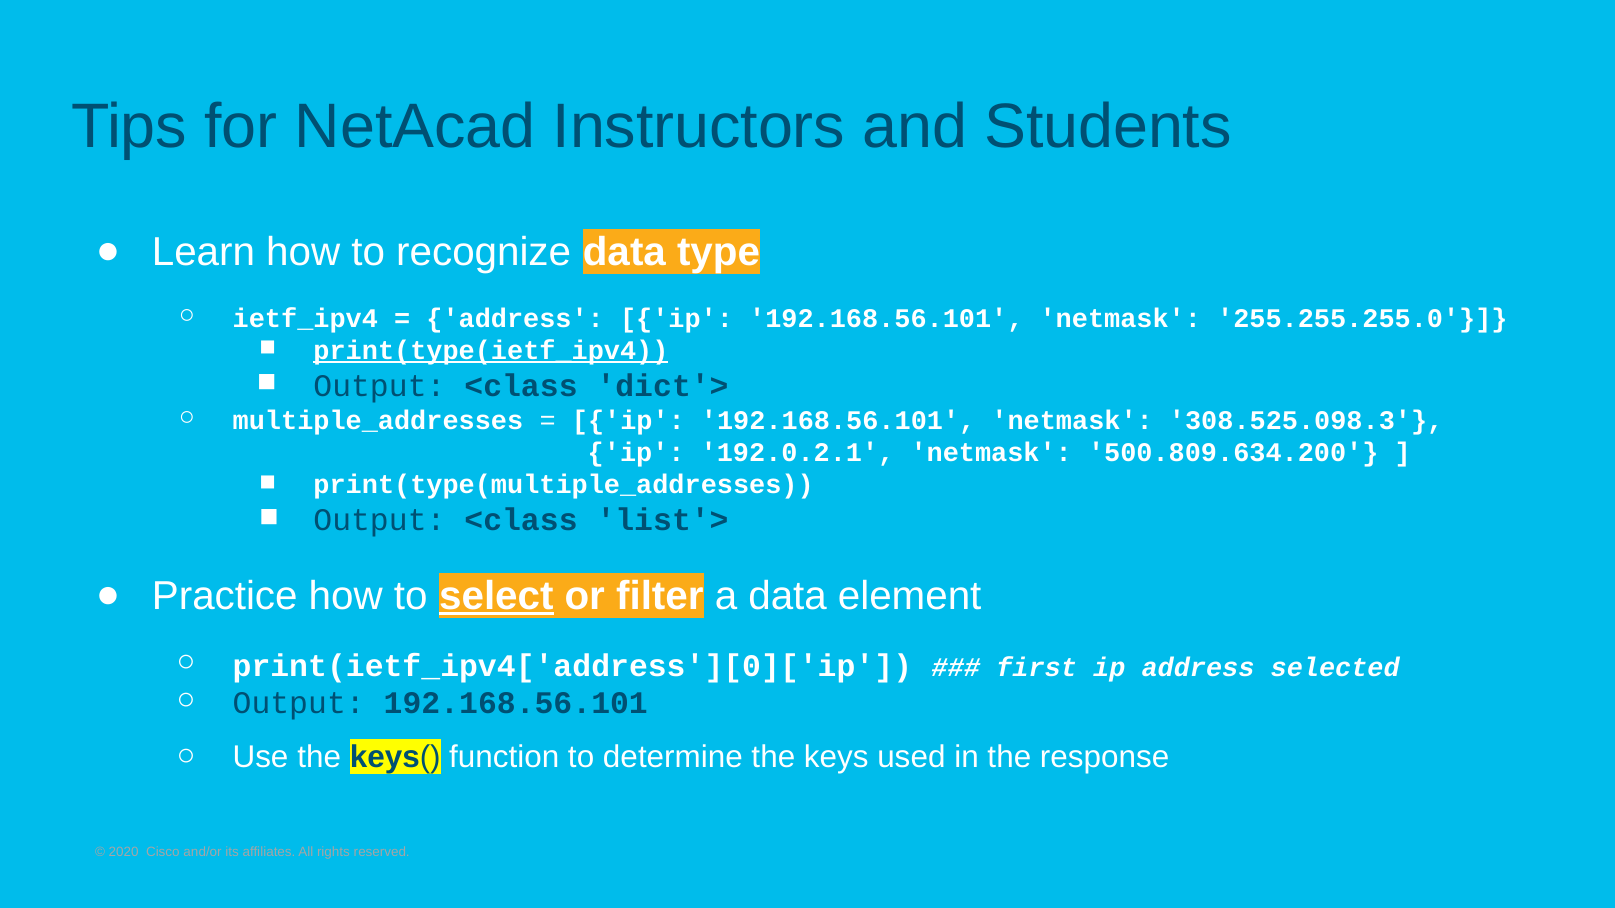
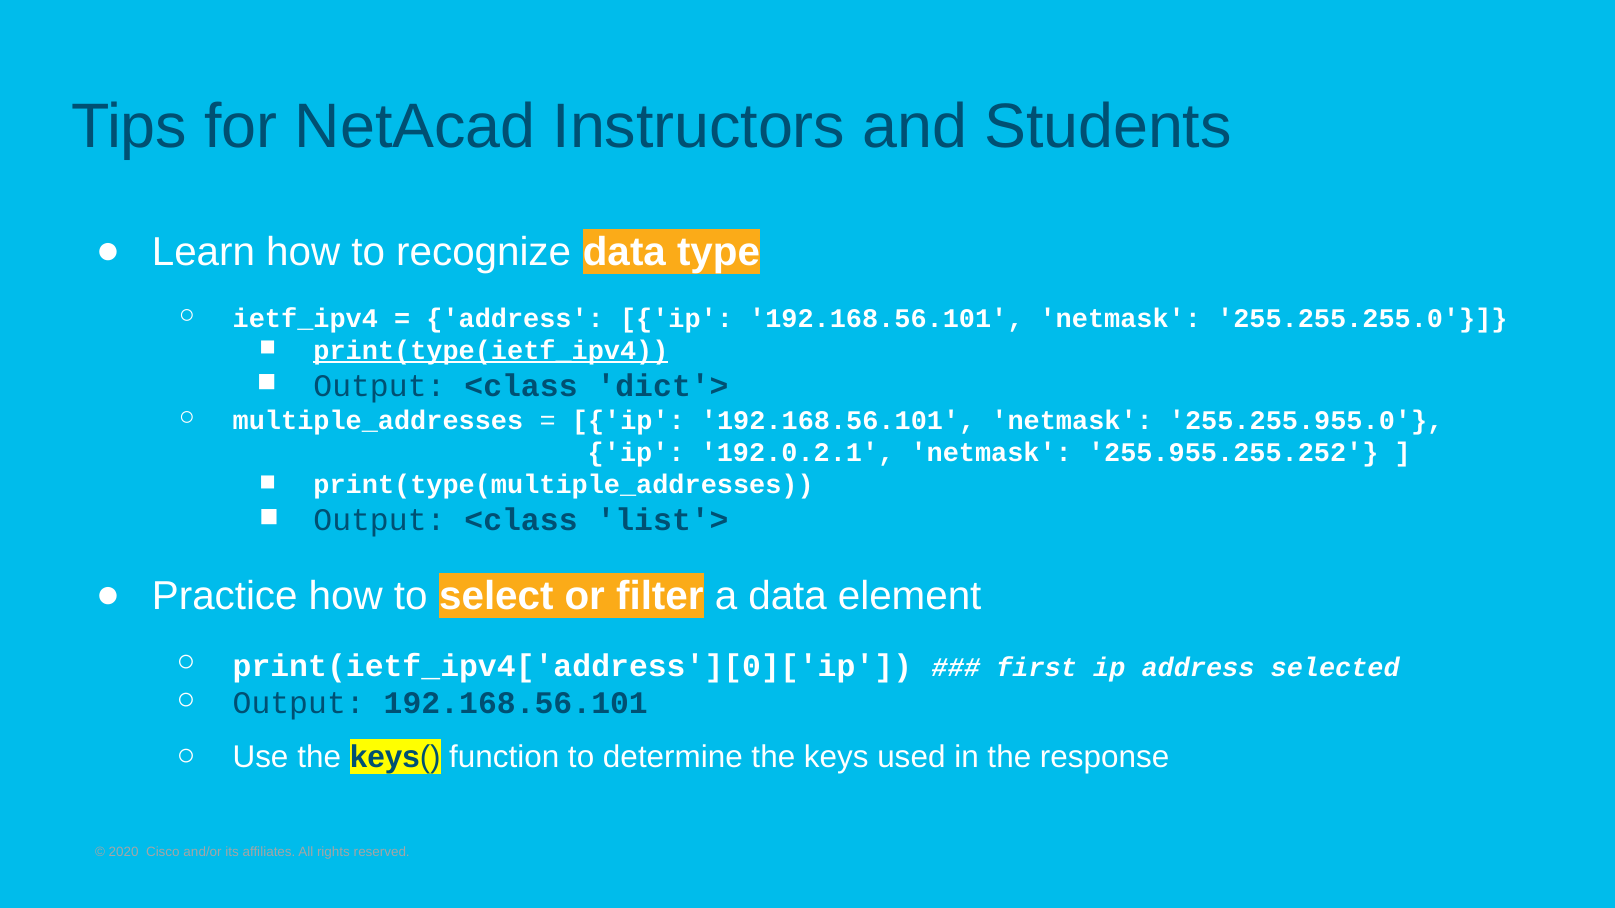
308.525.098.3: 308.525.098.3 -> 255.255.955.0 (1306, 421)
500.809.634.200: 500.809.634.200 -> 255.955.255.252 (1233, 453)
select underline: present -> none (496, 597)
